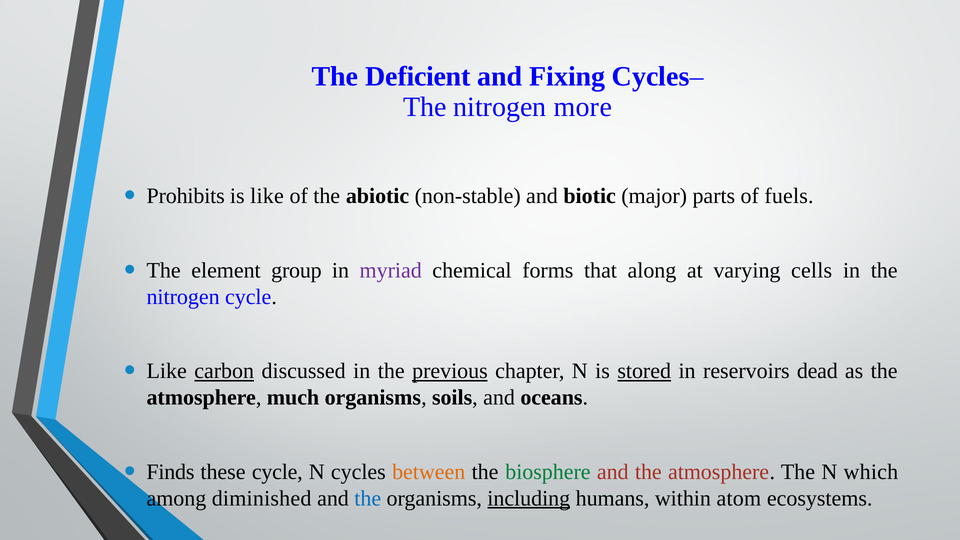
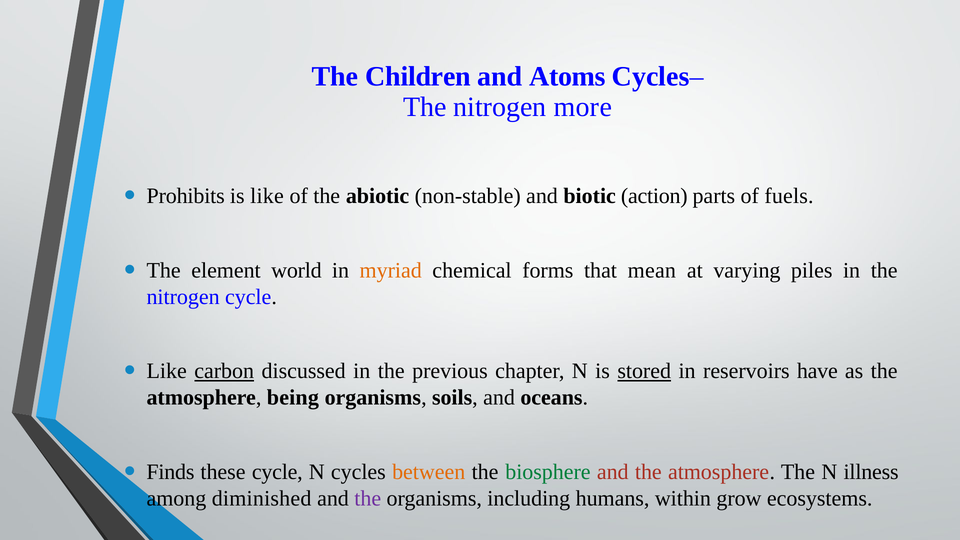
Deficient: Deficient -> Children (418, 77)
Fixing: Fixing -> Atoms (568, 77)
major: major -> action (654, 196)
group: group -> world (296, 270)
myriad colour: purple -> orange (391, 270)
along: along -> mean (652, 270)
cells: cells -> piles (812, 270)
previous underline: present -> none (450, 371)
dead: dead -> have (817, 371)
much: much -> being (293, 398)
which: which -> illness (871, 472)
the colour: blue -> purple (368, 498)
including underline: present -> none (529, 498)
atom: atom -> grow (739, 498)
